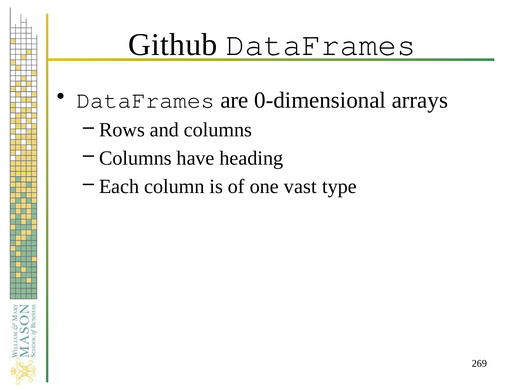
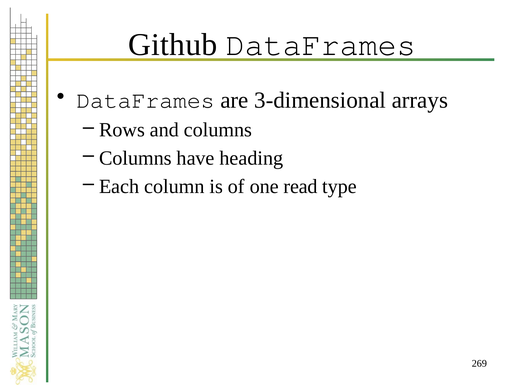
0-dimensional: 0-dimensional -> 3-dimensional (320, 100)
vast: vast -> read (301, 186)
